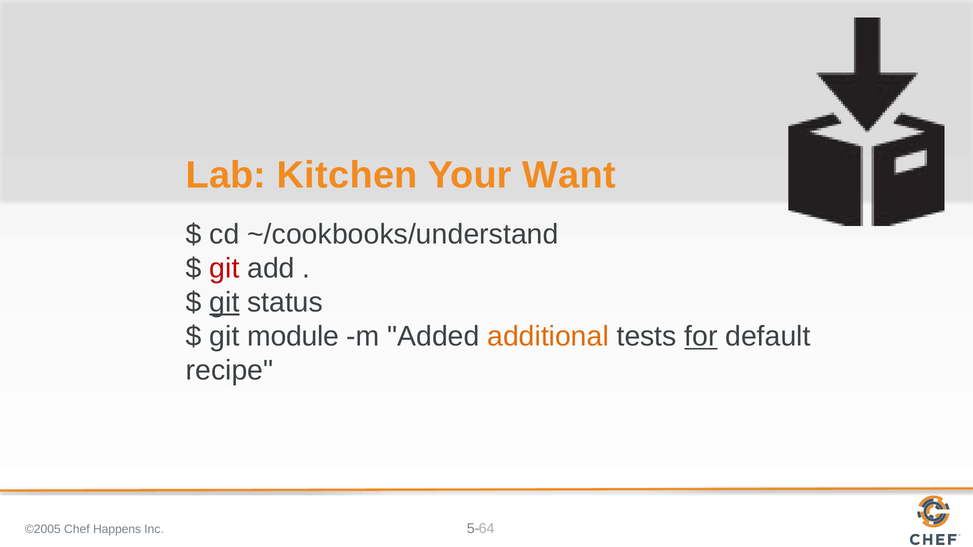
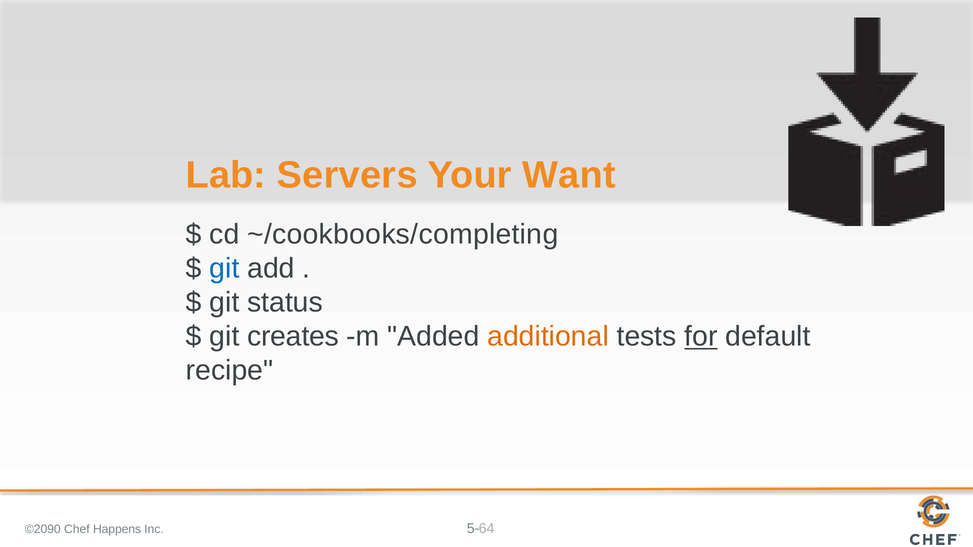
Kitchen: Kitchen -> Servers (347, 175)
~/cookbooks/understand: ~/cookbooks/understand -> ~/cookbooks/completing (403, 234)
git colour: red -> blue (224, 268)
git underline: present -> none (224, 303)
module: module -> creates (293, 337)
©2005: ©2005 -> ©2090 (43, 530)
